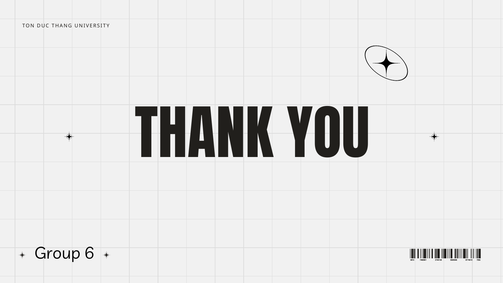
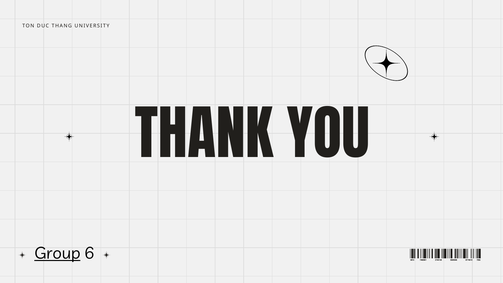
Group underline: none -> present (57, 253)
